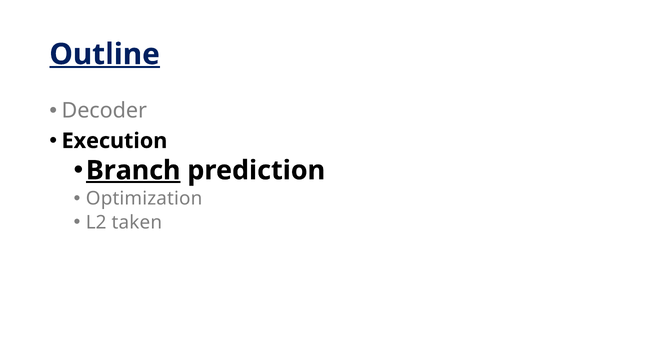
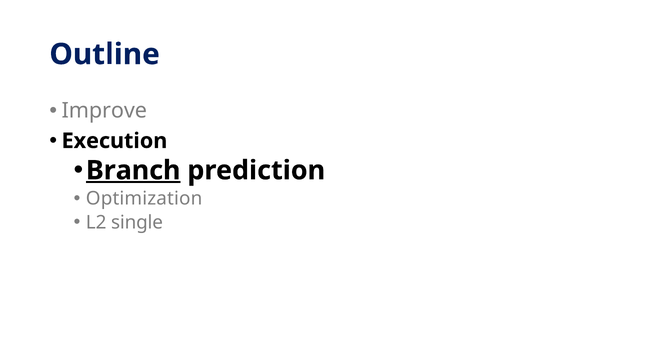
Outline underline: present -> none (105, 54)
Decoder: Decoder -> Improve (104, 111)
taken: taken -> single (137, 223)
